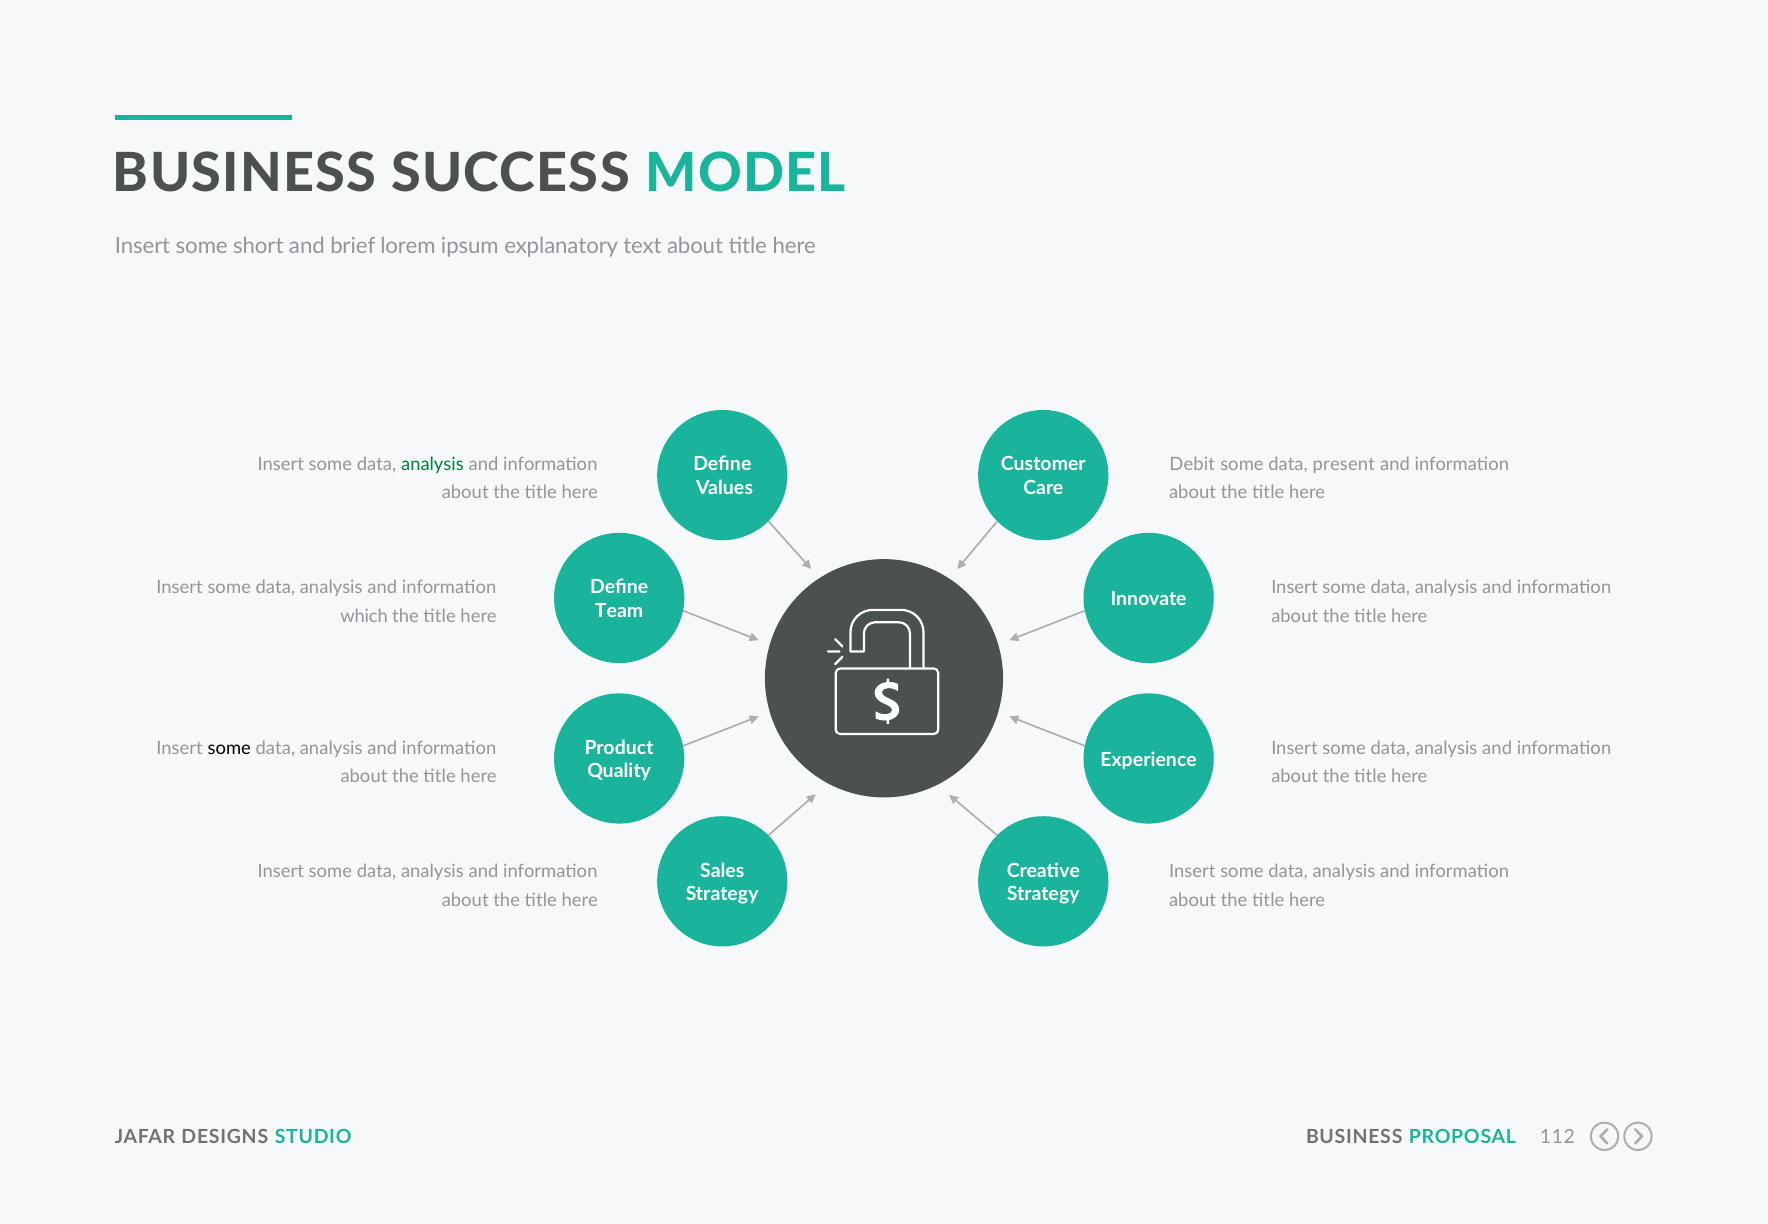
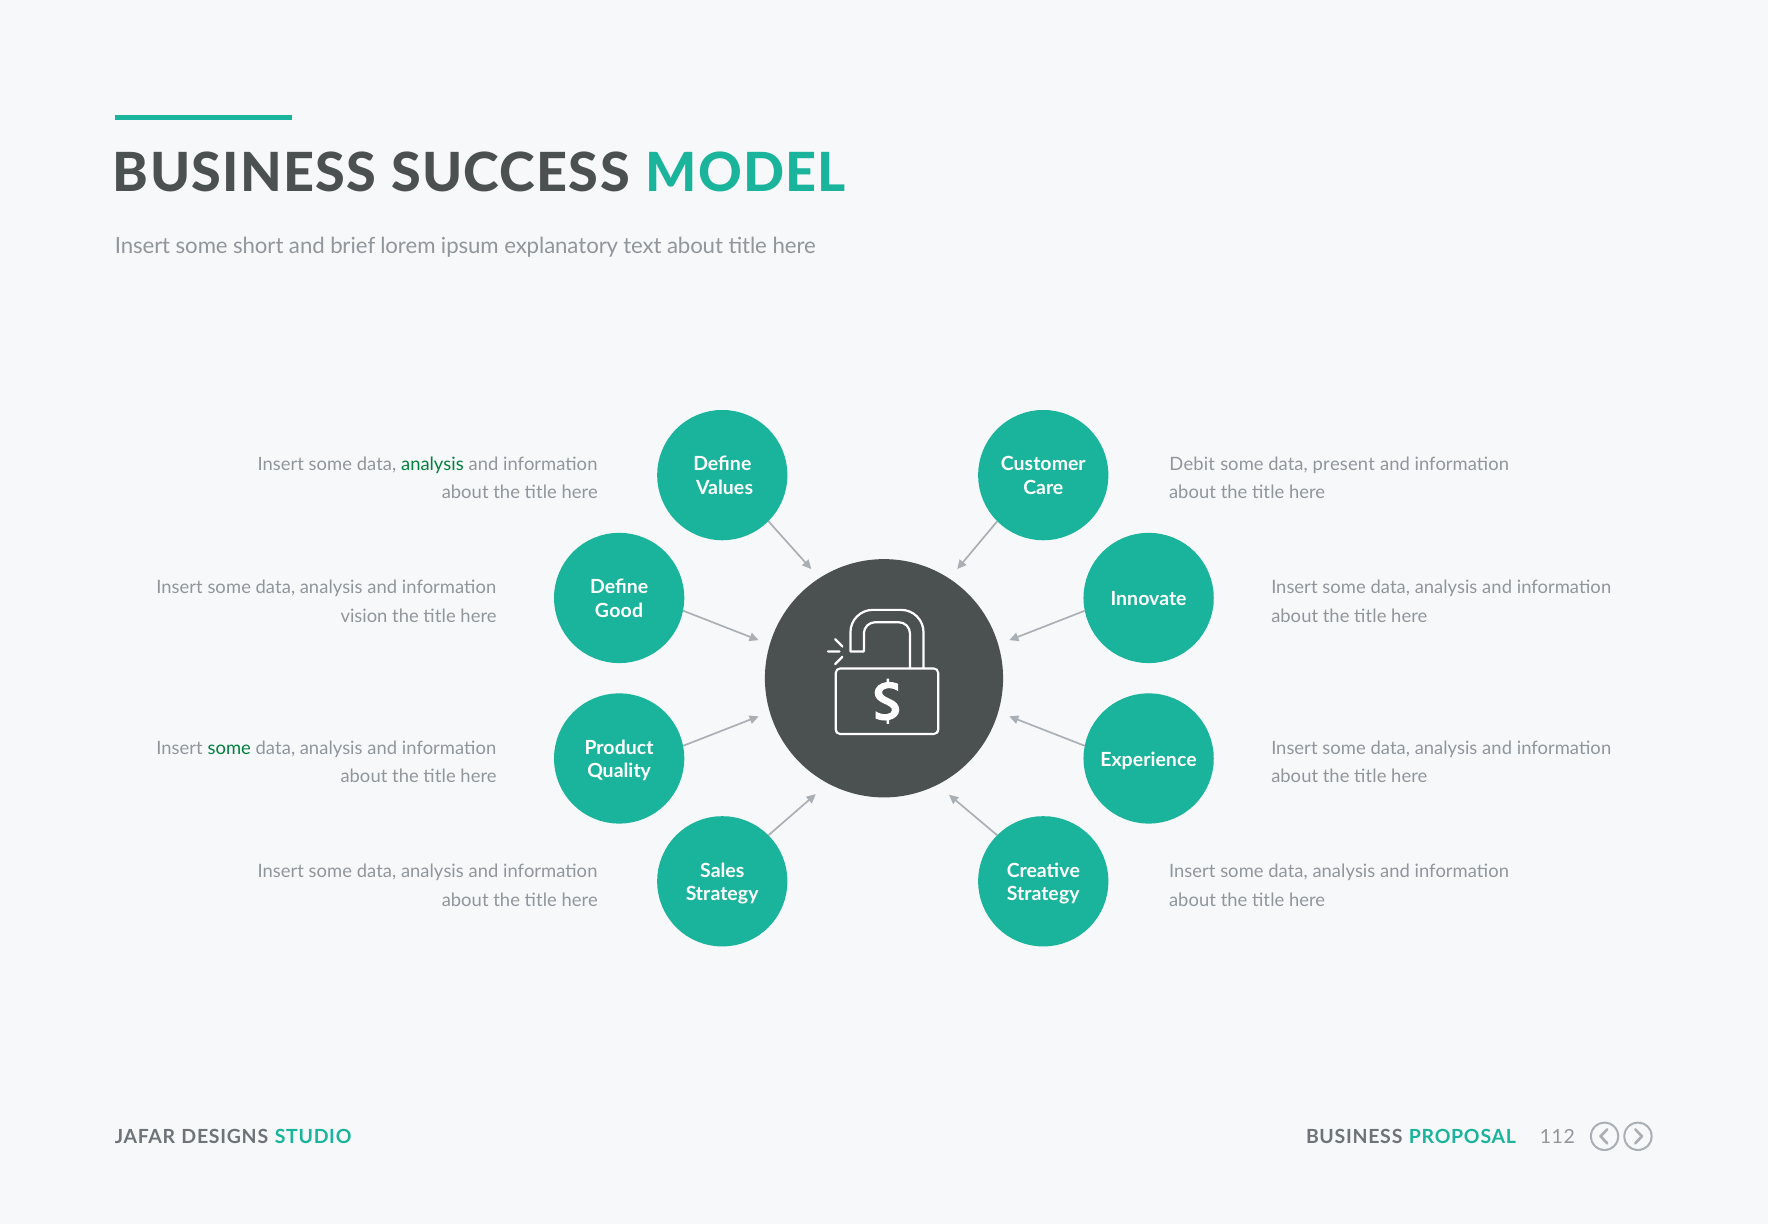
Team: Team -> Good (619, 611)
which: which -> vision (364, 616)
some colour: black -> green (229, 748)
